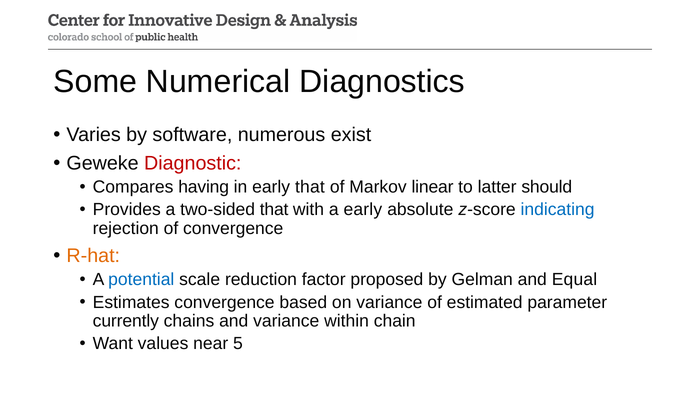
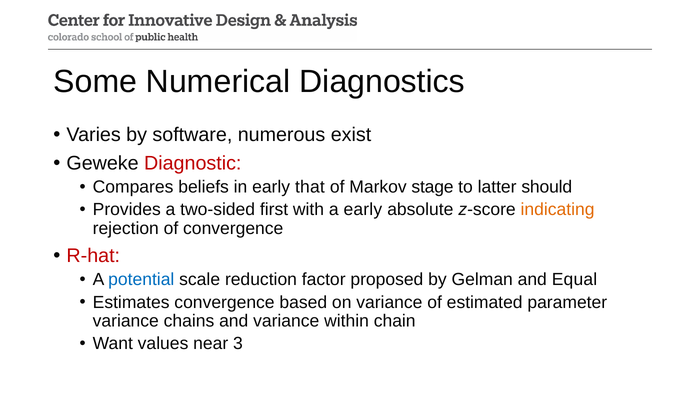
having: having -> beliefs (204, 187)
linear: linear -> stage (433, 187)
two-sided that: that -> first (274, 210)
indicating colour: blue -> orange (558, 210)
R-hat colour: orange -> red (93, 256)
currently: currently -> variance (126, 321)
5: 5 -> 3 (238, 343)
